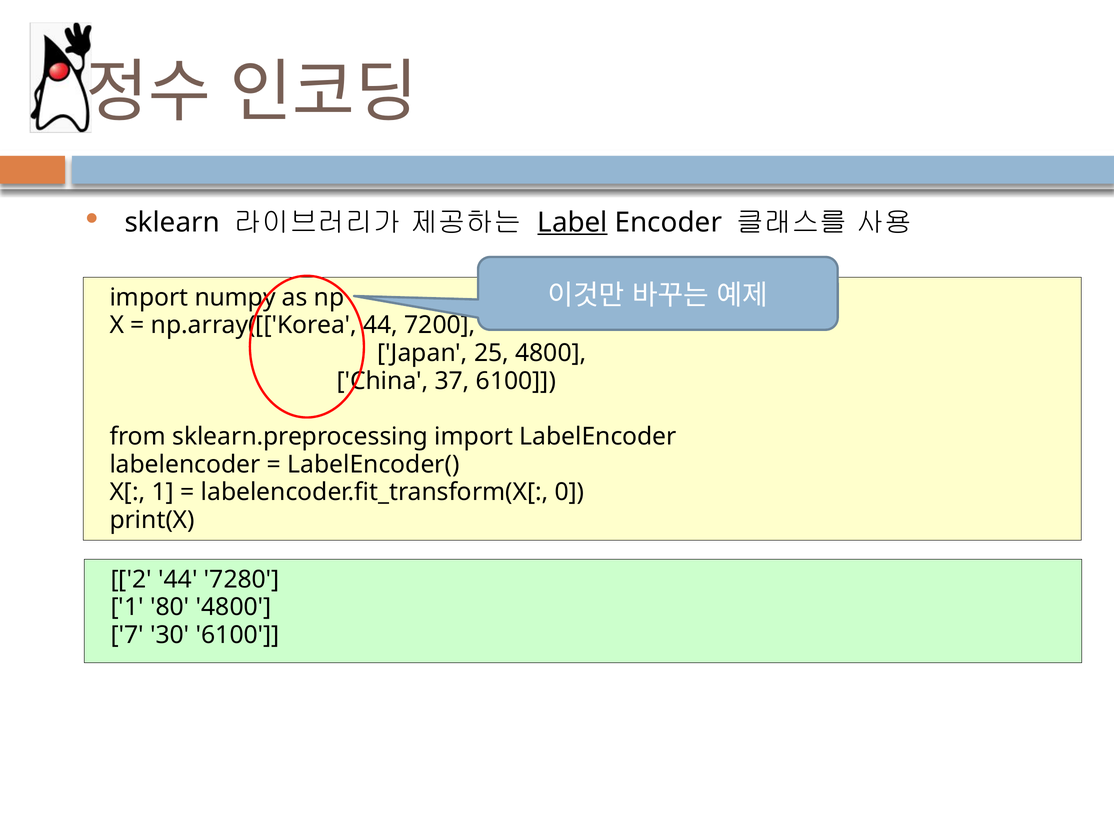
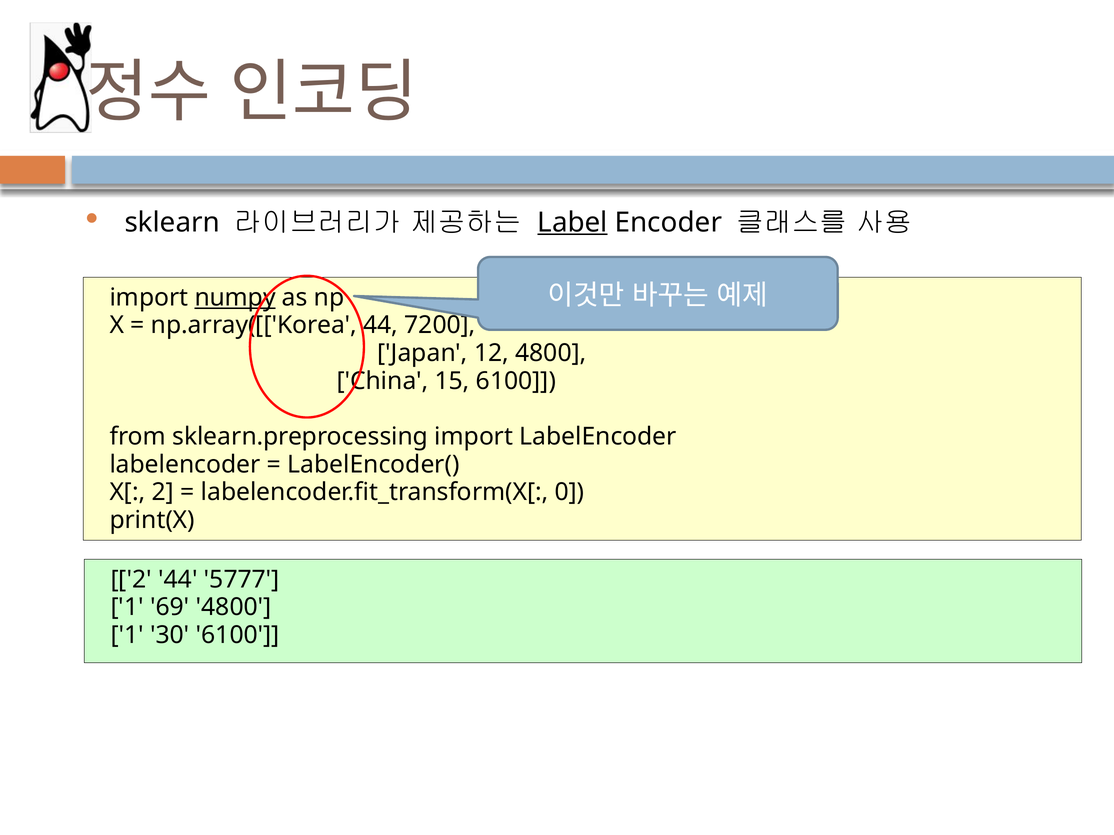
numpy underline: none -> present (235, 298)
25: 25 -> 12 (492, 353)
37: 37 -> 15 (452, 381)
X[ 1: 1 -> 2 (163, 493)
7280: 7280 -> 5777 (242, 580)
80: 80 -> 69 (170, 608)
7: 7 -> 1 (127, 635)
